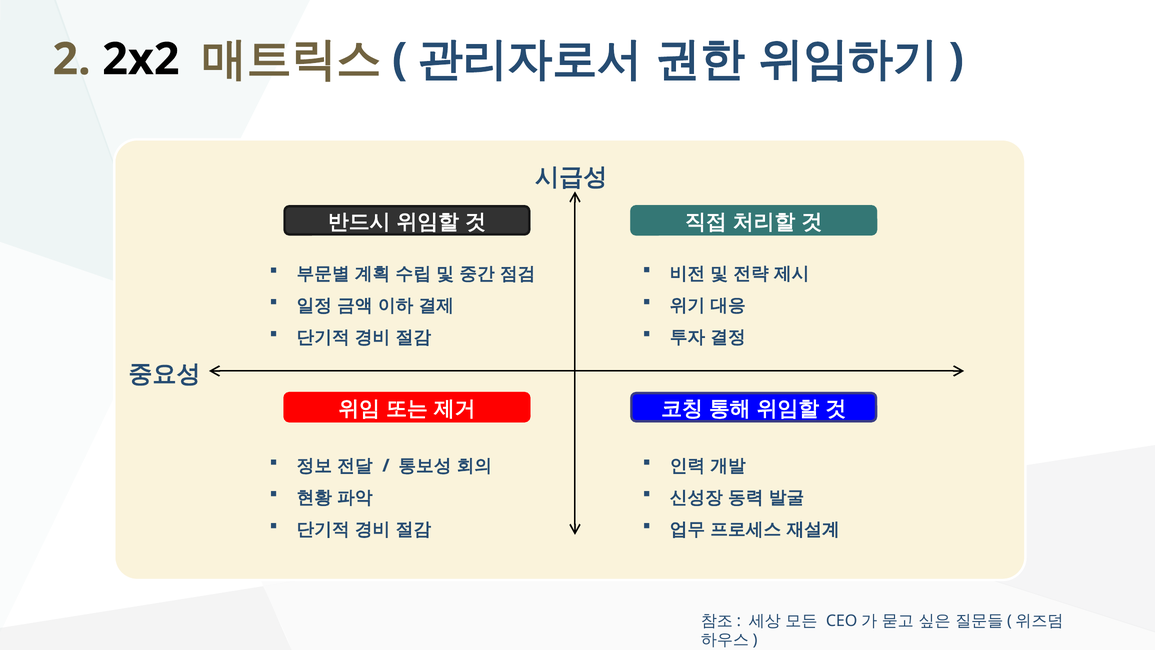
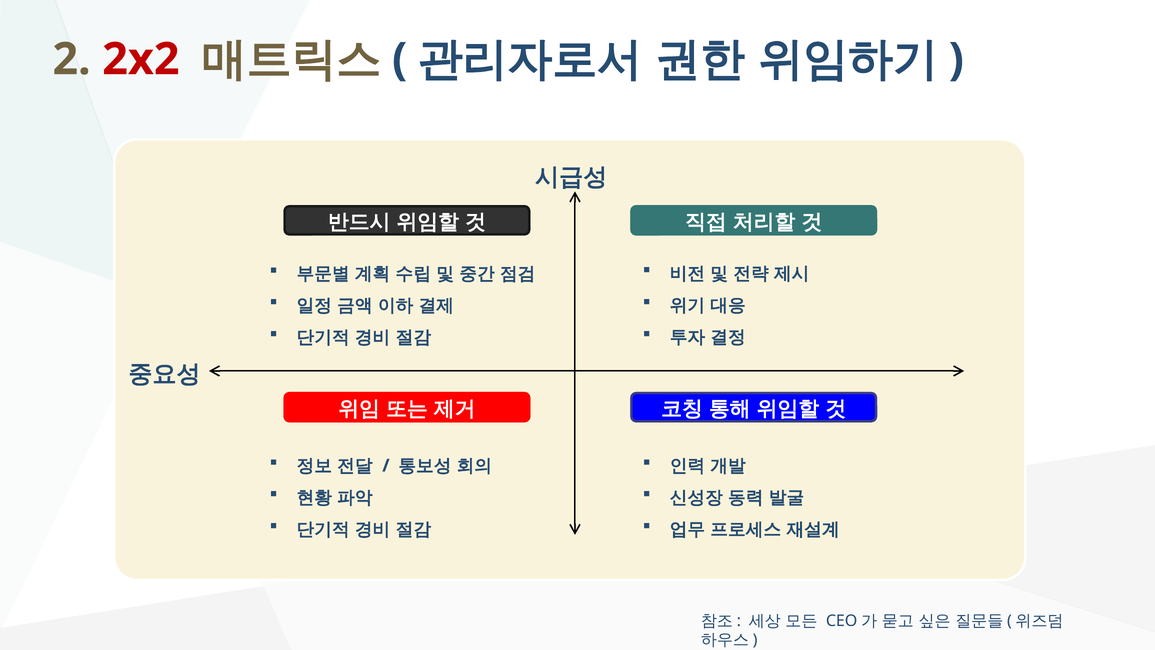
2x2 colour: black -> red (141, 59)
